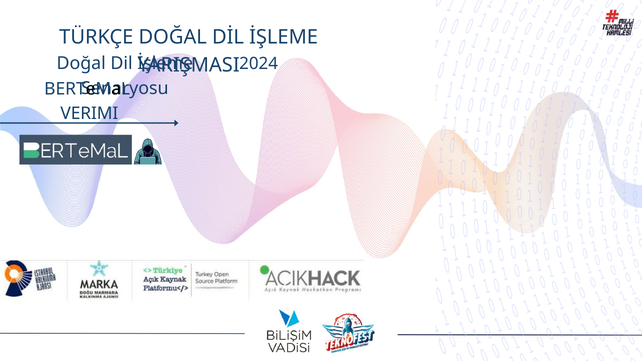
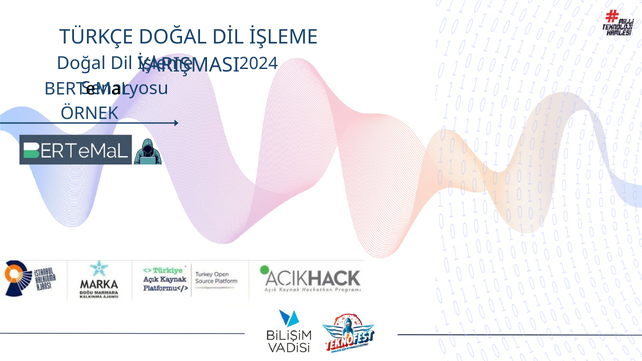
VERIMI: VERIMI -> ÖRNEK (89, 114)
